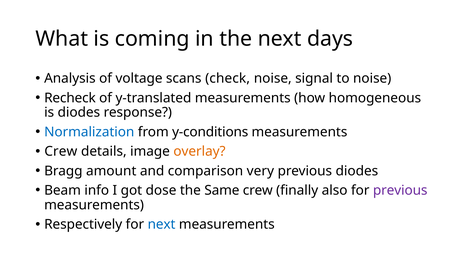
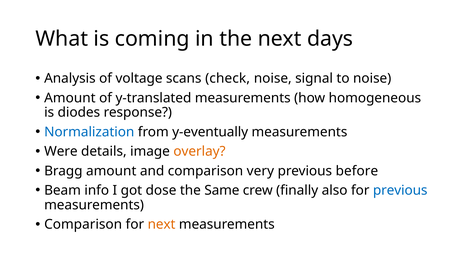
Recheck: Recheck -> Amount (70, 98)
y-conditions: y-conditions -> y-eventually (210, 132)
Crew: Crew -> Were (61, 152)
previous diodes: diodes -> before (357, 171)
previous colour: purple -> blue (400, 191)
Respectively: Respectively -> Comparison (83, 225)
next colour: blue -> orange (162, 225)
